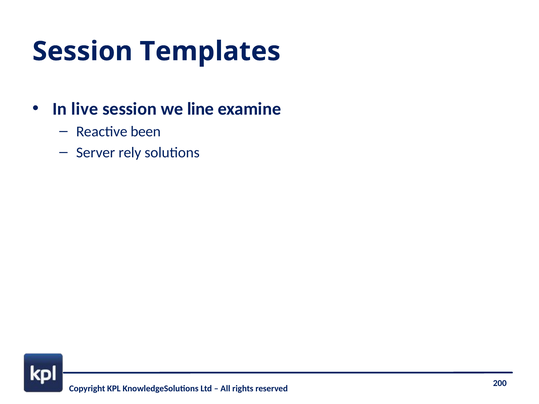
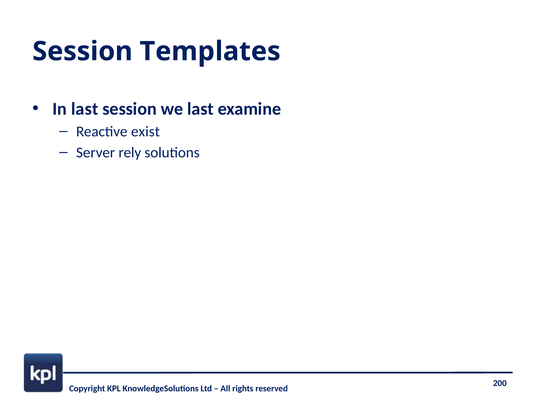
In live: live -> last (85, 109)
we line: line -> last (200, 109)
been: been -> exist (145, 132)
